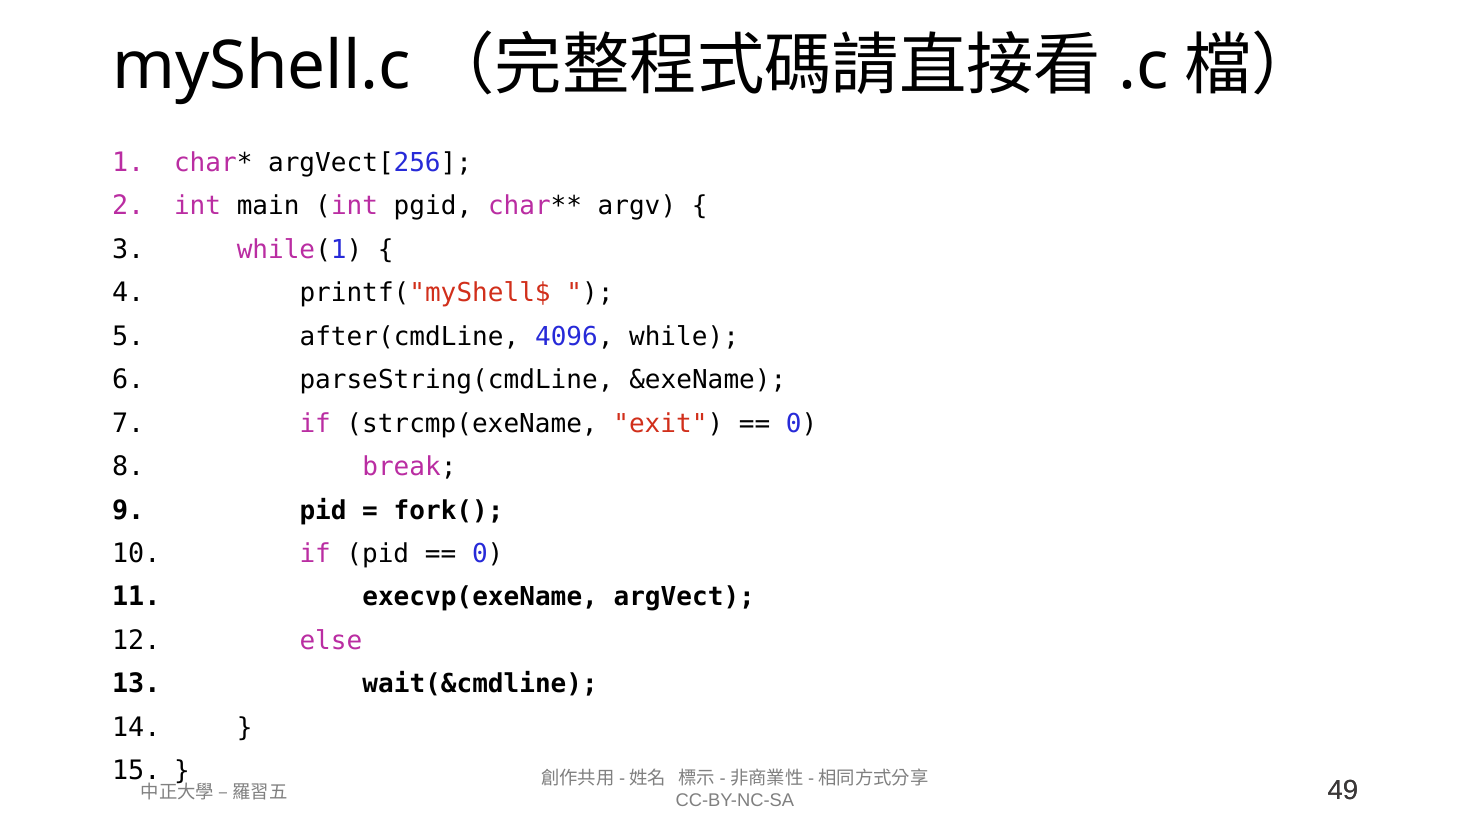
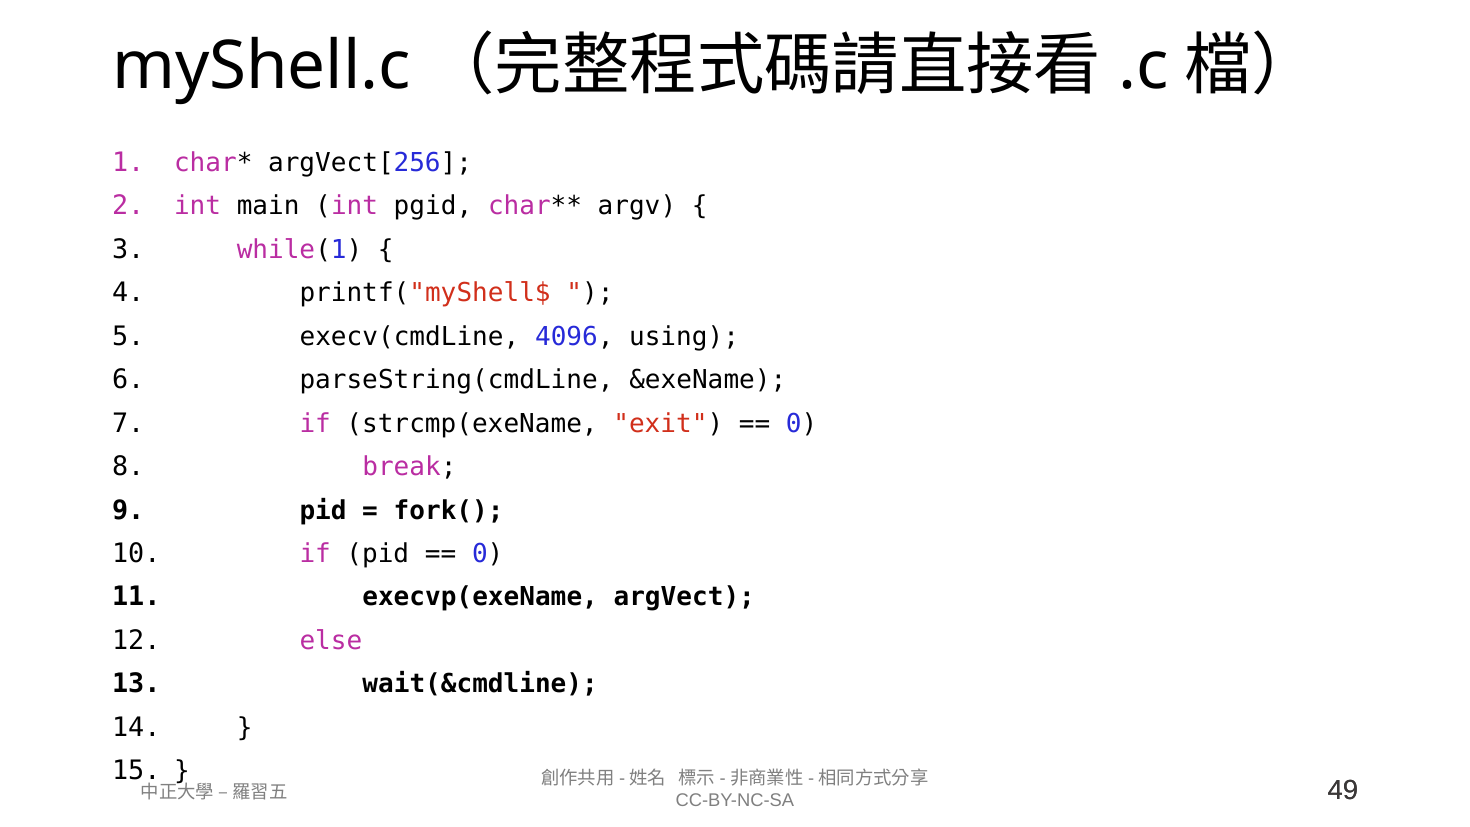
after(cmdLine: after(cmdLine -> execv(cmdLine (409, 337)
while: while -> using (684, 337)
